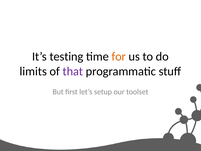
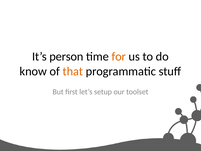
testing: testing -> person (66, 56)
limits: limits -> know (33, 71)
that colour: purple -> orange (73, 71)
